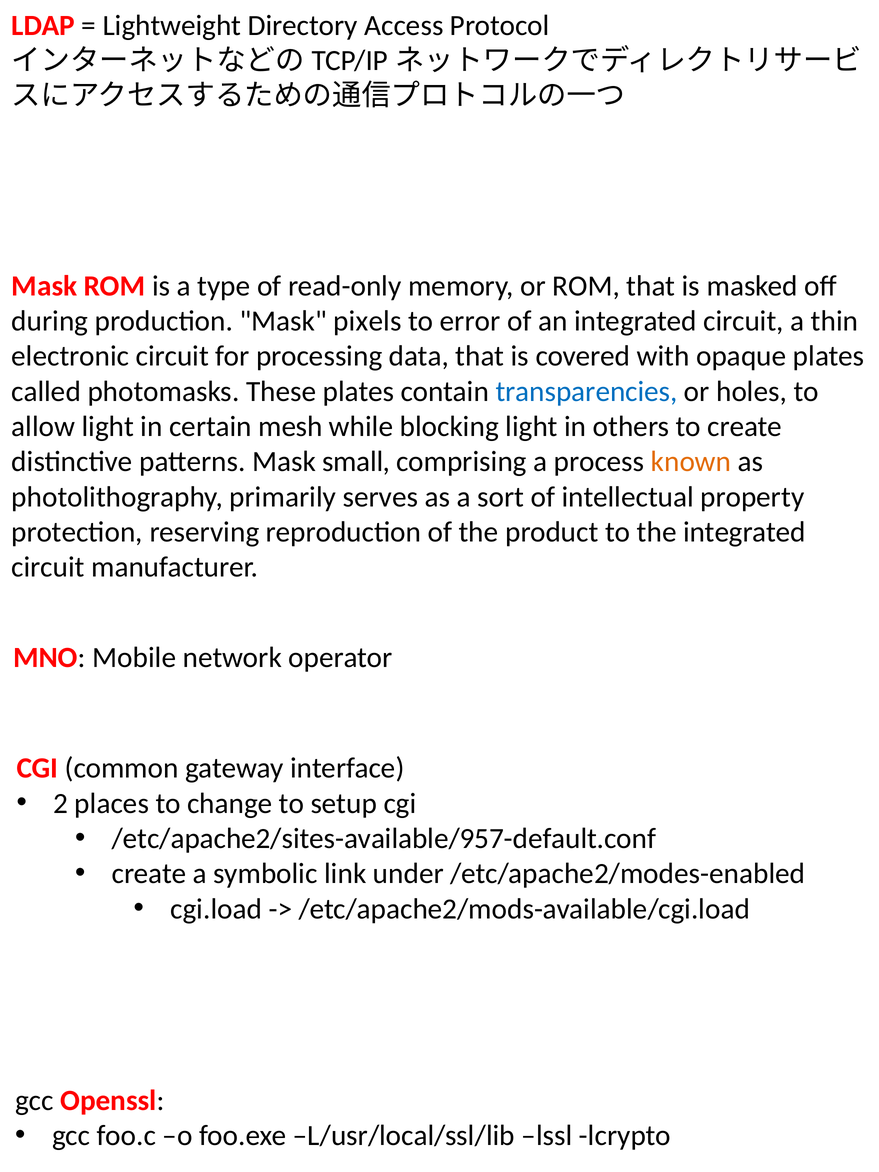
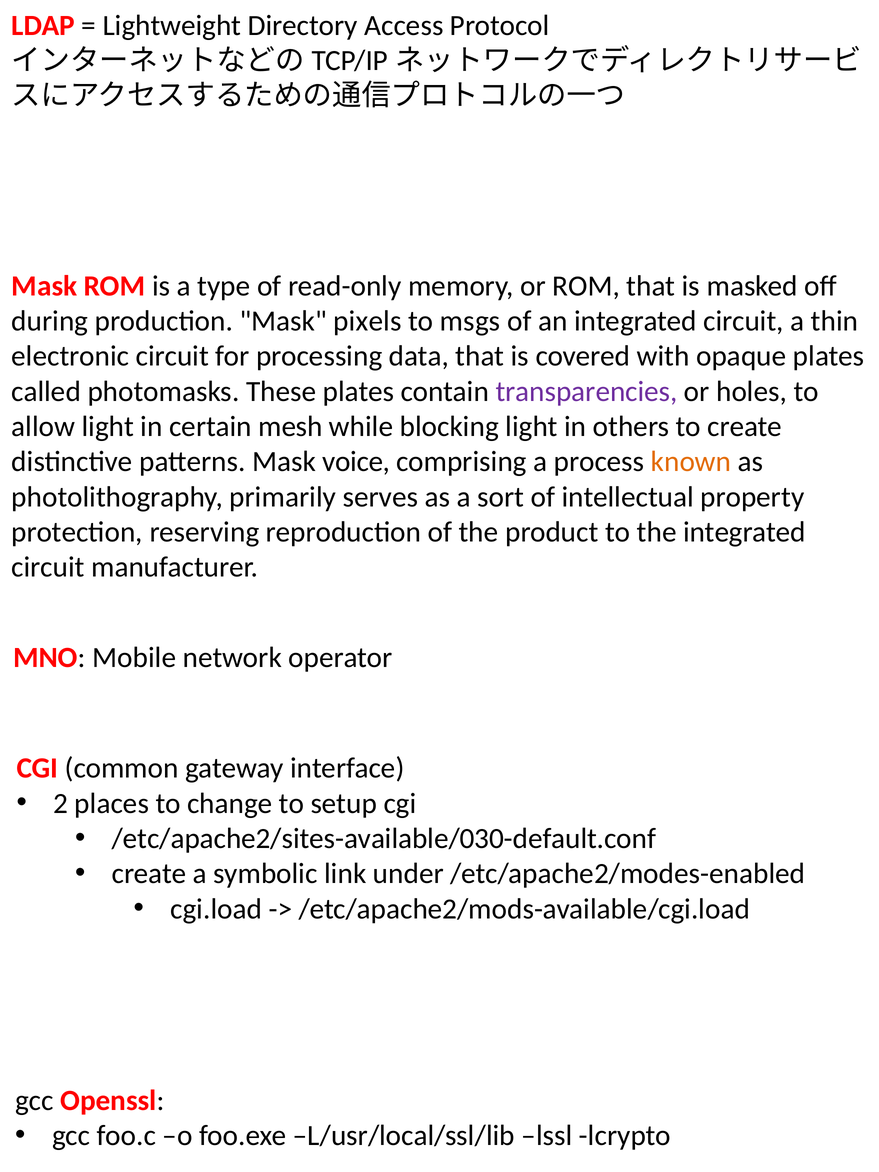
error: error -> msgs (470, 321)
transparencies colour: blue -> purple (587, 391)
small: small -> voice (356, 462)
/etc/apache2/sites-available/957-default.conf: /etc/apache2/sites-available/957-default.conf -> /etc/apache2/sites-available/030-default.conf (384, 839)
